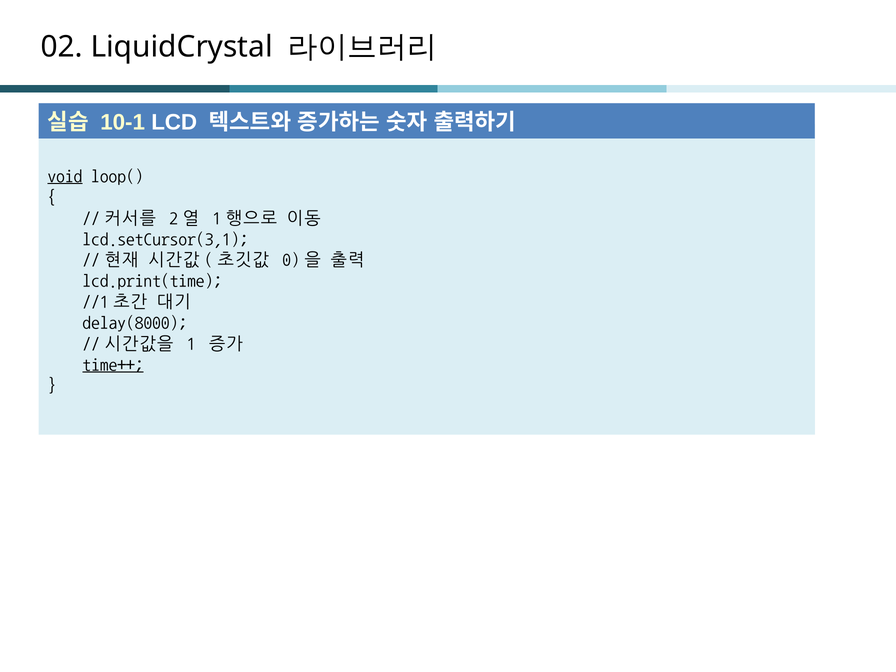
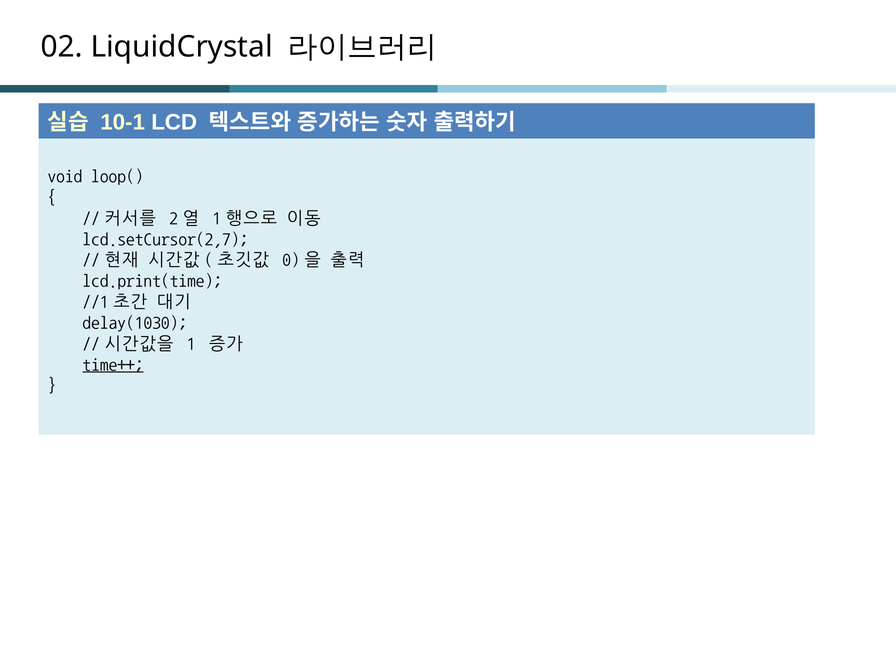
void underline: present -> none (65, 176)
lcd.setCursor(3,1: lcd.setCursor(3,1 -> lcd.setCursor(2,7 (165, 239)
delay(8000: delay(8000 -> delay(1030 (135, 322)
